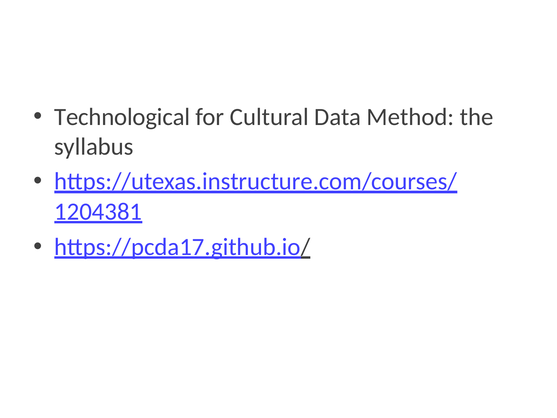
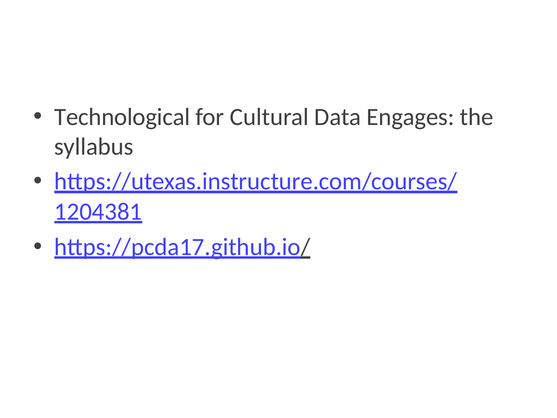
Method: Method -> Engages (411, 117)
